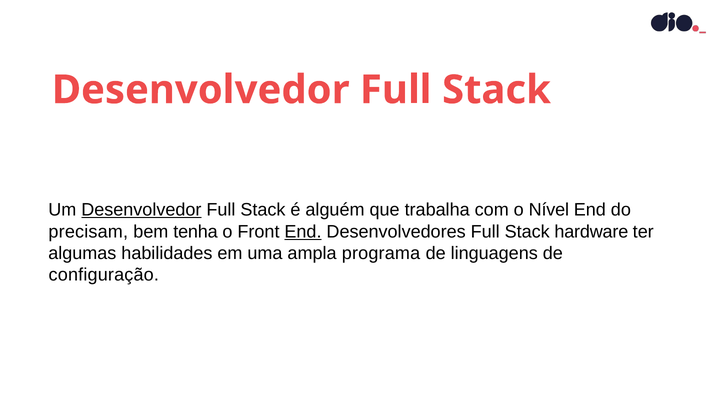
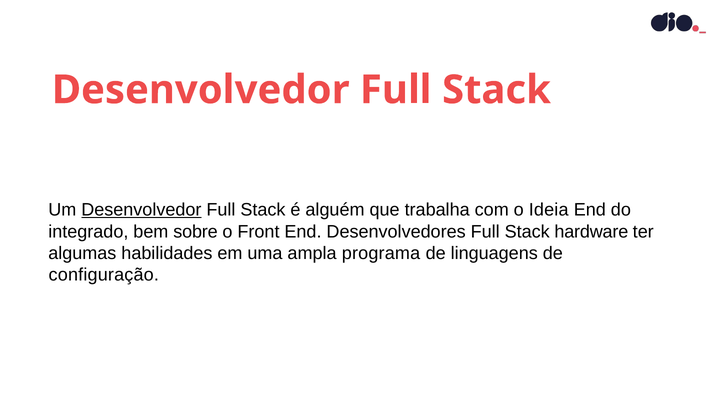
Nível: Nível -> Ideia (549, 210)
precisam: precisam -> integrado (88, 231)
tenha: tenha -> sobre (196, 231)
End underline: present -> none (303, 231)
